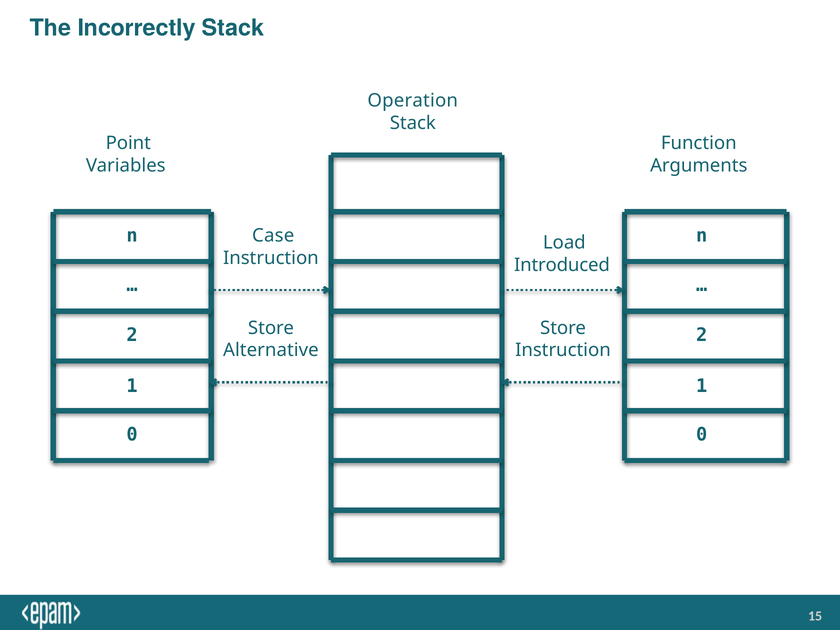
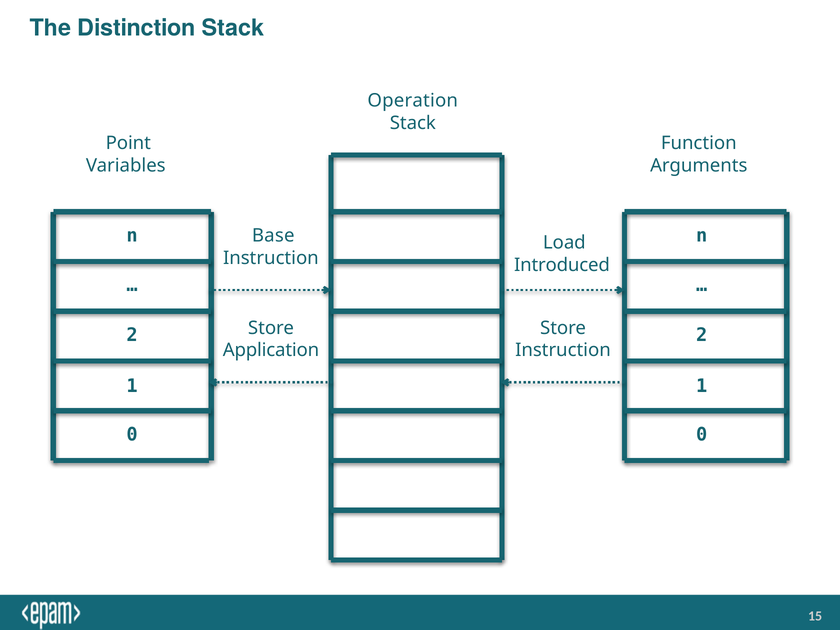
Incorrectly: Incorrectly -> Distinction (137, 28)
Case: Case -> Base (273, 236)
Alternative: Alternative -> Application (271, 350)
